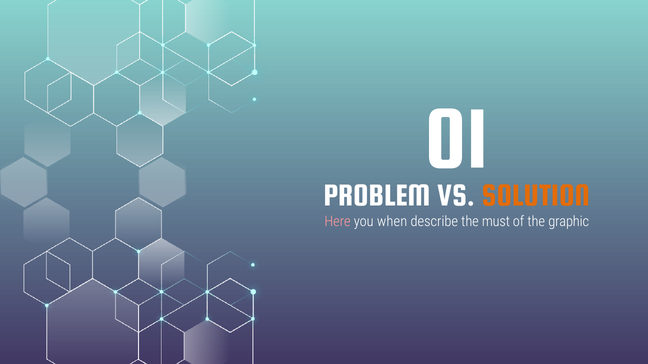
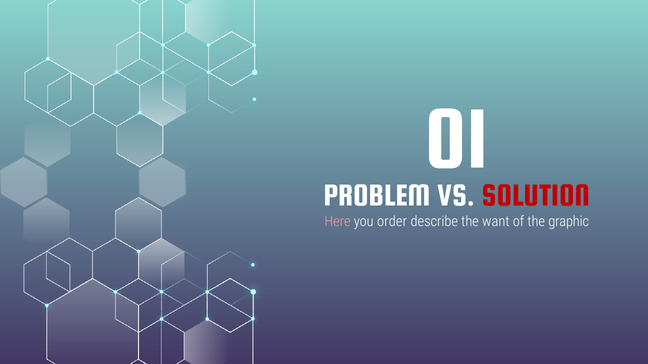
SOLUTION colour: orange -> red (536, 195)
when: when -> order (392, 222)
must: must -> want (496, 222)
